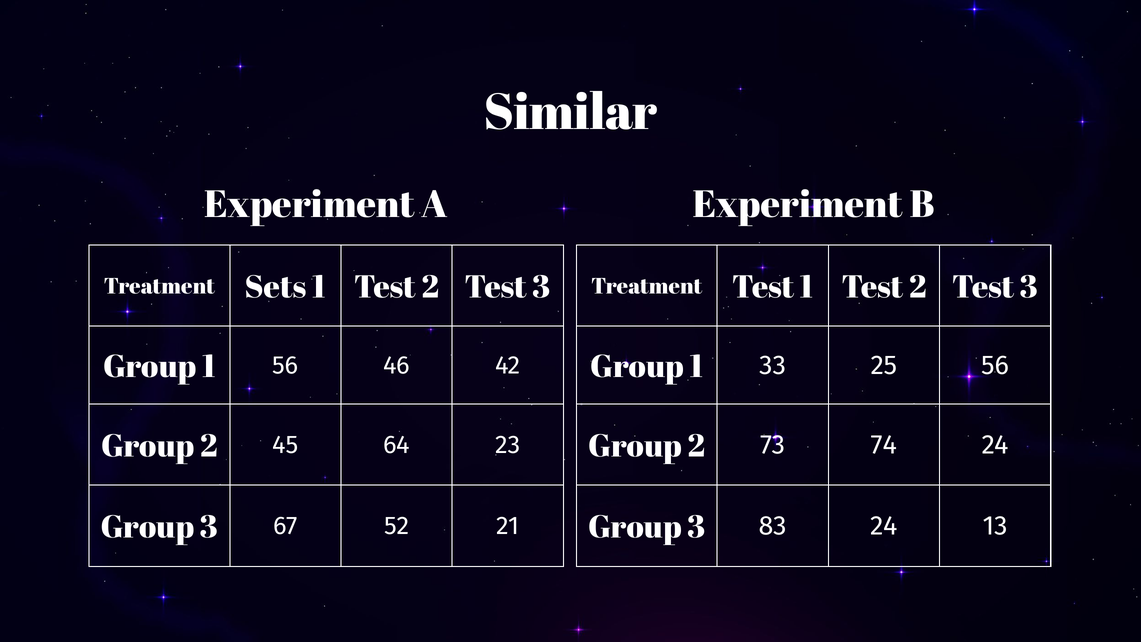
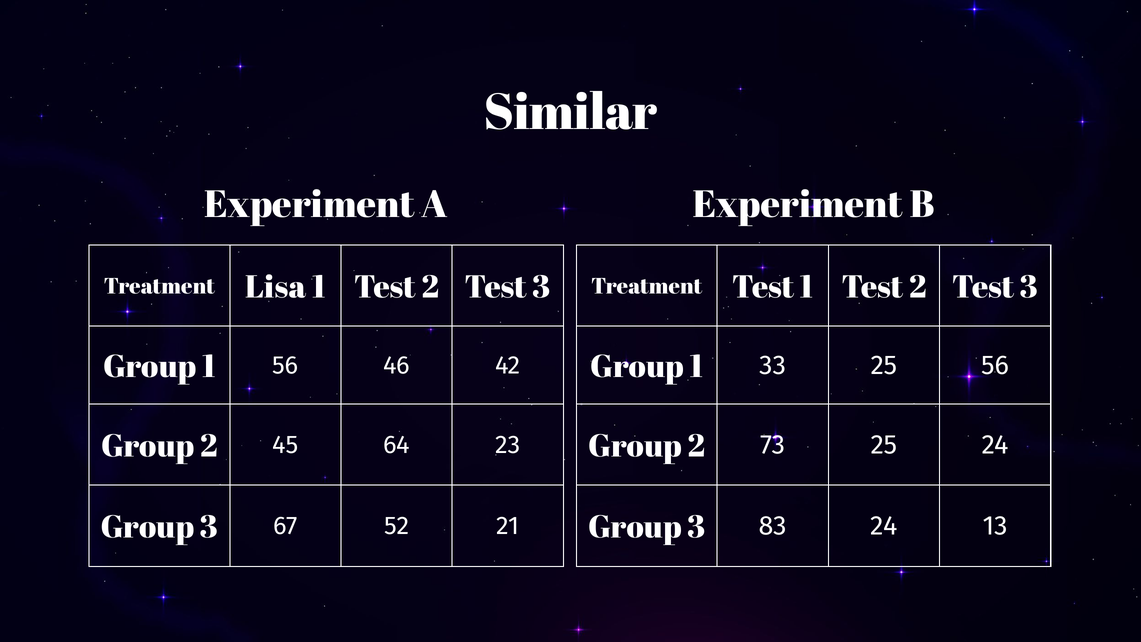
Sets: Sets -> Lisa (276, 287)
73 74: 74 -> 25 (884, 445)
